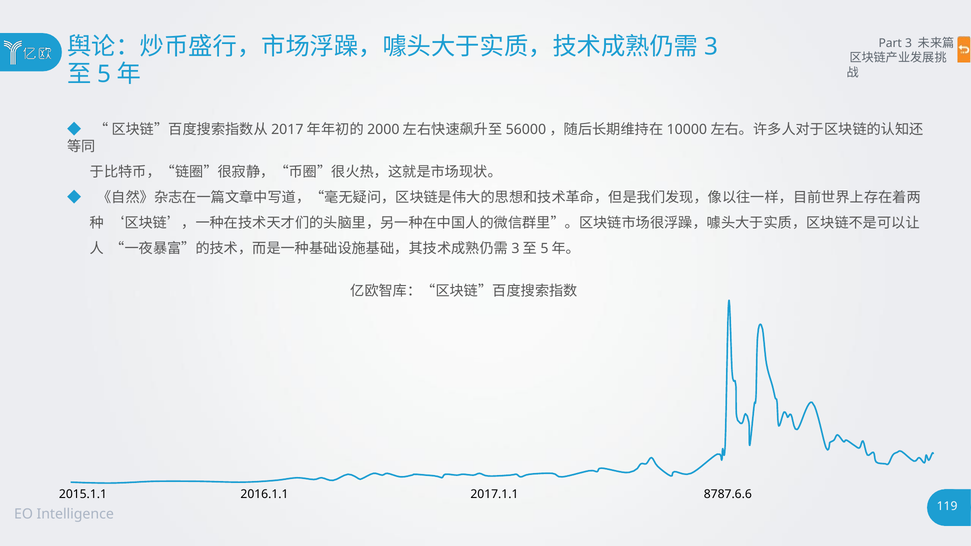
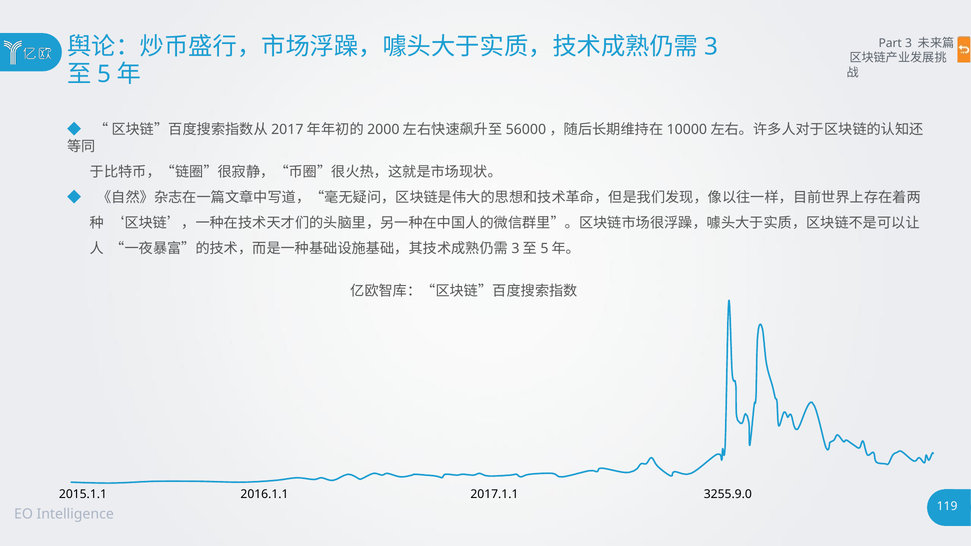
8787.6.6: 8787.6.6 -> 3255.9.0 (728, 495)
